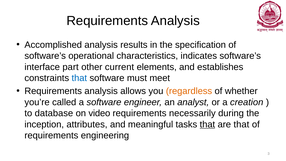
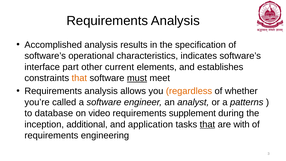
that colour: blue -> orange (79, 78)
must underline: none -> present (137, 78)
creation: creation -> patterns (247, 102)
necessarily: necessarily -> supplement (192, 113)
attributes: attributes -> additional (87, 124)
meaningful: meaningful -> application (151, 124)
are that: that -> with (242, 124)
